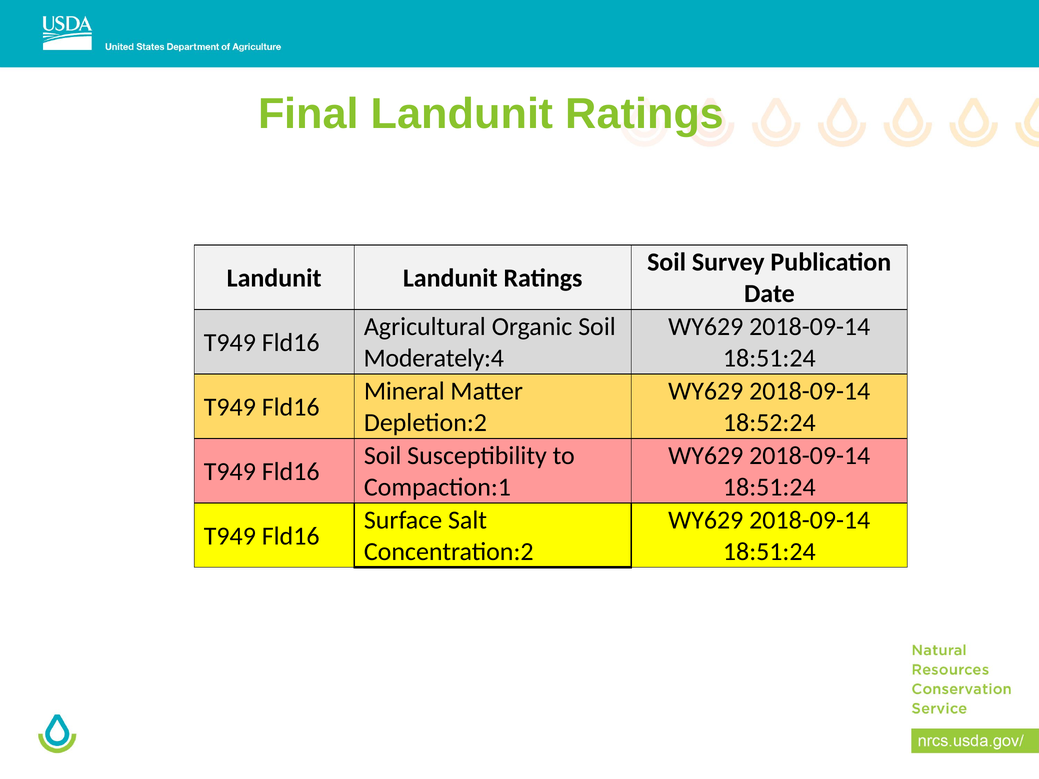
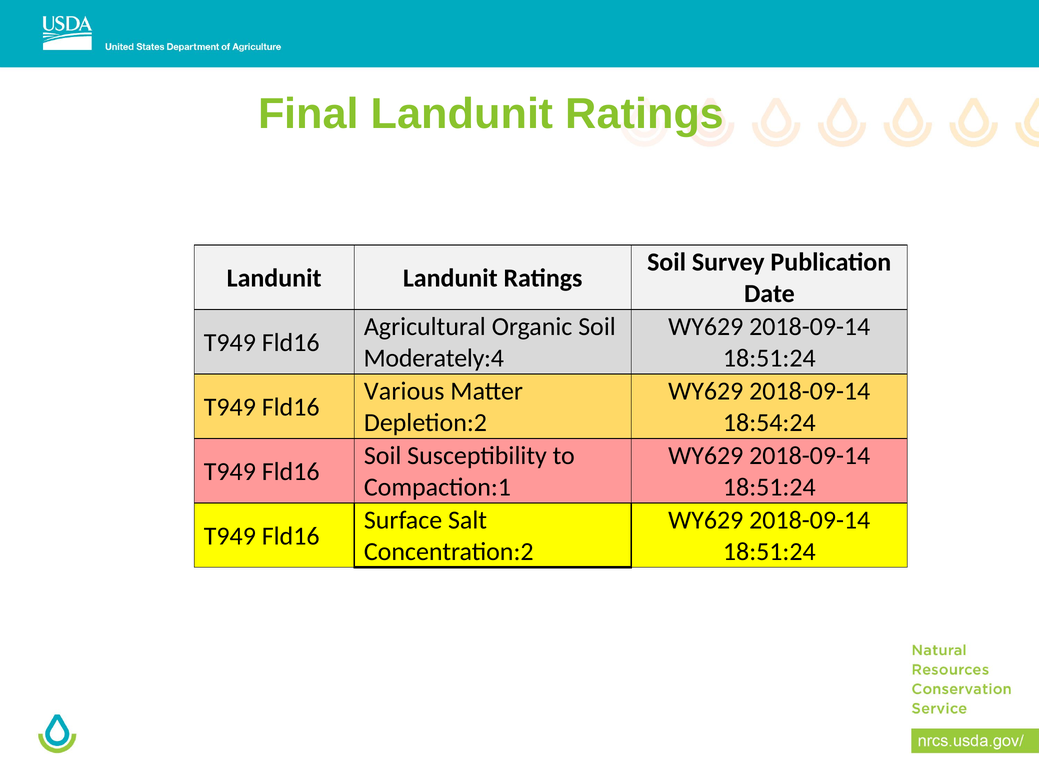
Mineral: Mineral -> Various (404, 391)
18:52:24: 18:52:24 -> 18:54:24 (769, 423)
